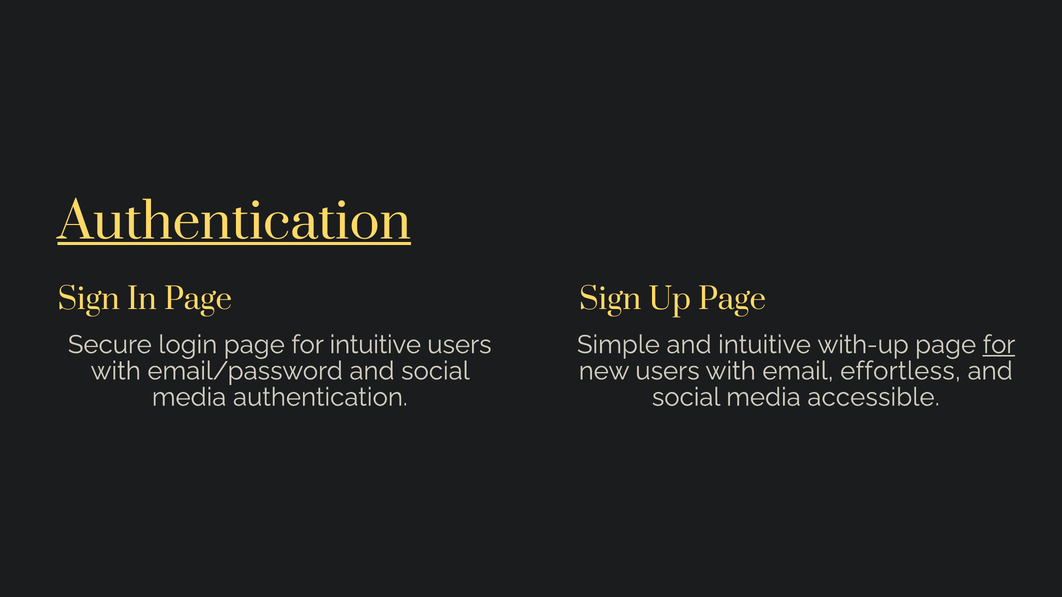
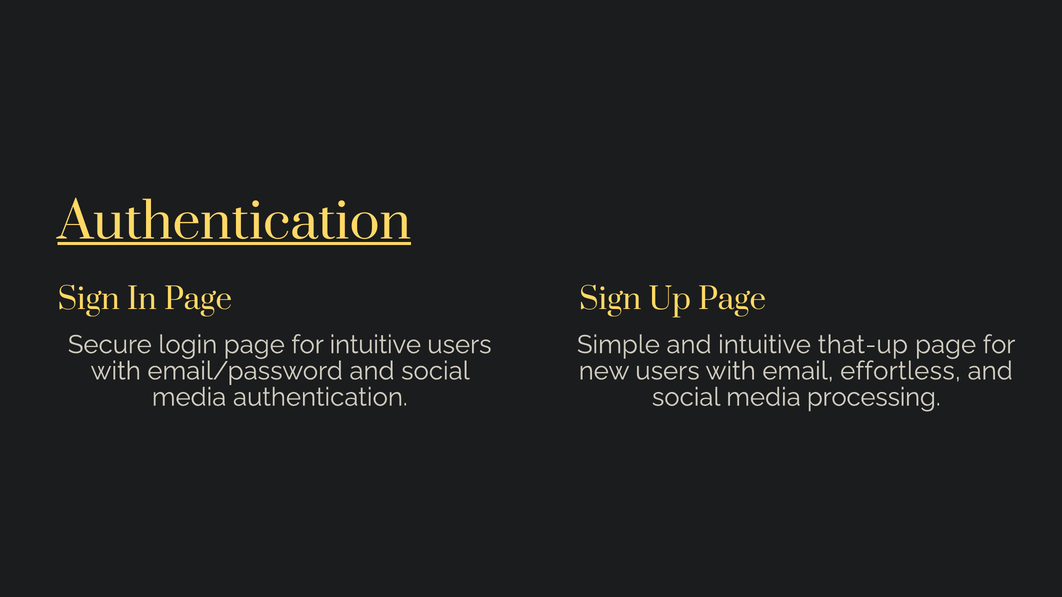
with-up: with-up -> that-up (863, 345)
for underline: present -> none (999, 345)
accessible: accessible -> processing (874, 397)
